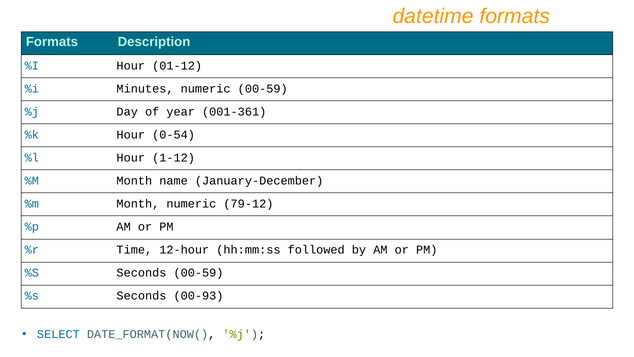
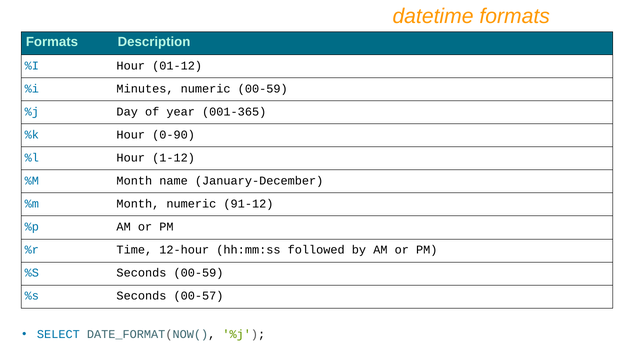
001-361: 001-361 -> 001-365 (234, 112)
0-54: 0-54 -> 0-90 (174, 135)
79-12: 79-12 -> 91-12 (248, 203)
00-93: 00-93 -> 00-57 (199, 295)
